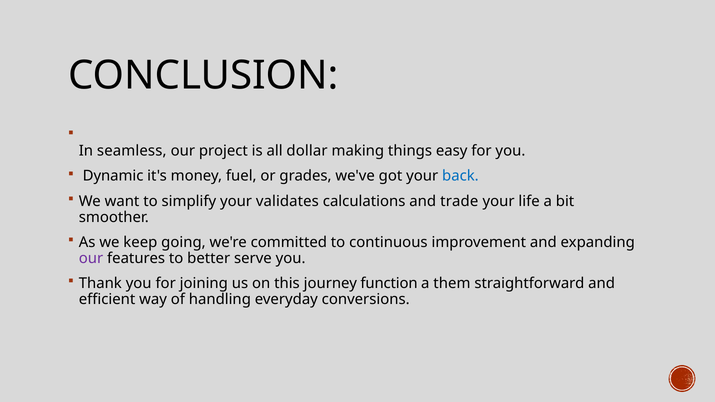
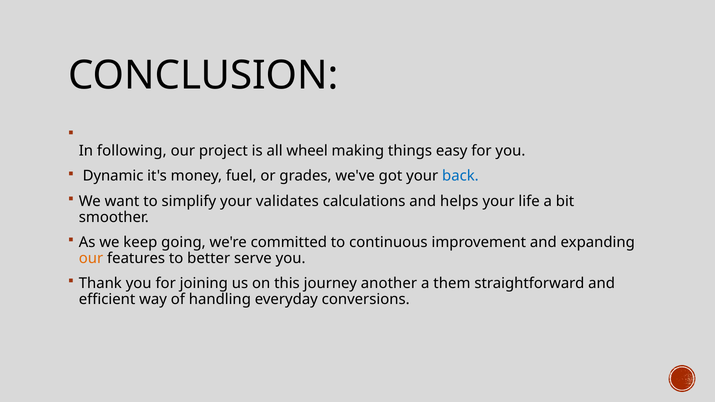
seamless: seamless -> following (132, 151)
dollar: dollar -> wheel (307, 151)
trade: trade -> helps (459, 201)
our colour: purple -> orange (91, 258)
function: function -> another (389, 283)
